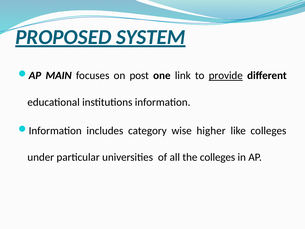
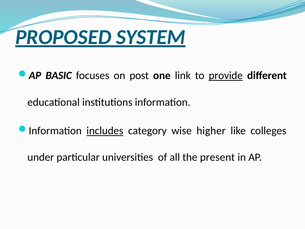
MAIN: MAIN -> BASIC (59, 76)
includes underline: none -> present (105, 131)
the colleges: colleges -> present (217, 157)
